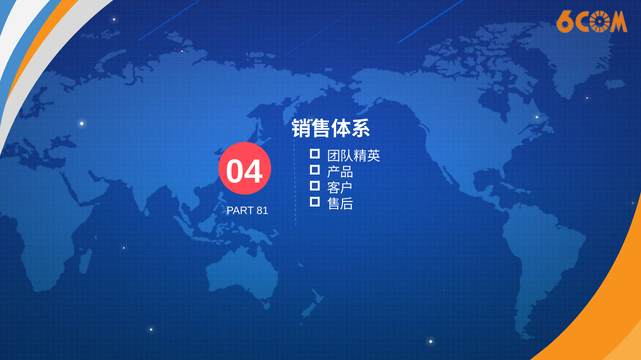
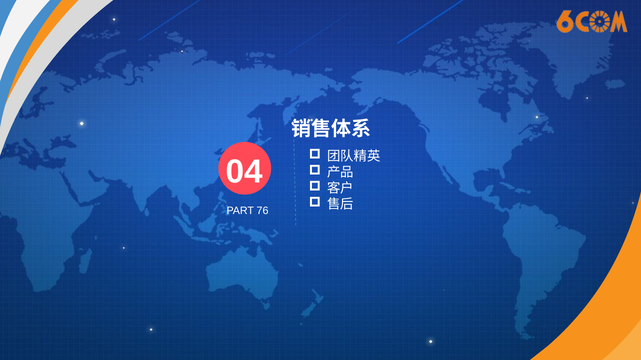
81: 81 -> 76 (263, 211)
